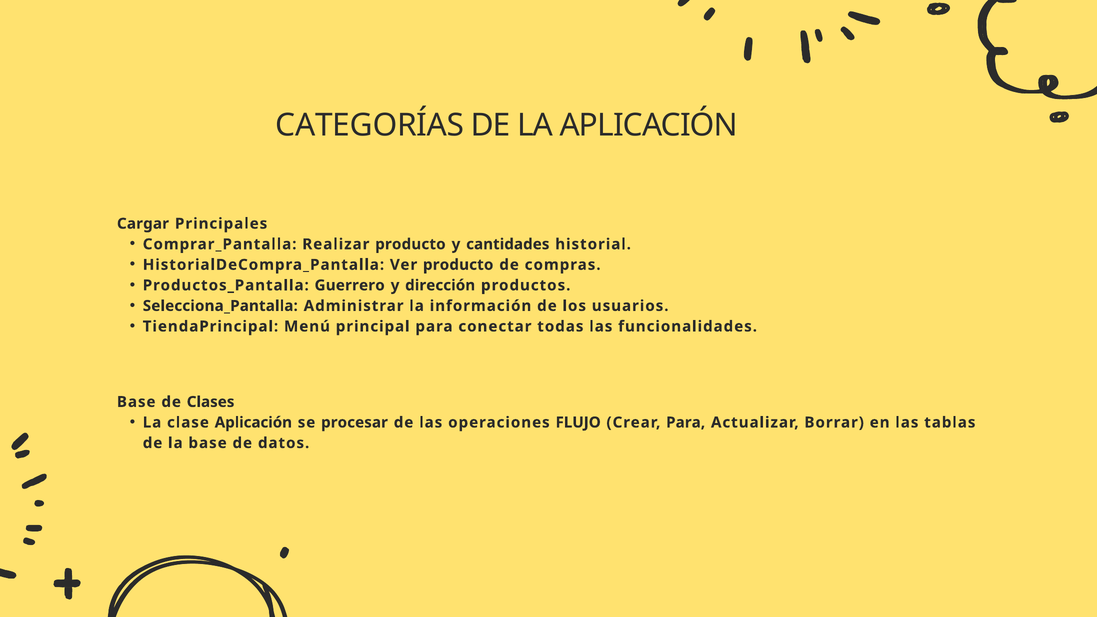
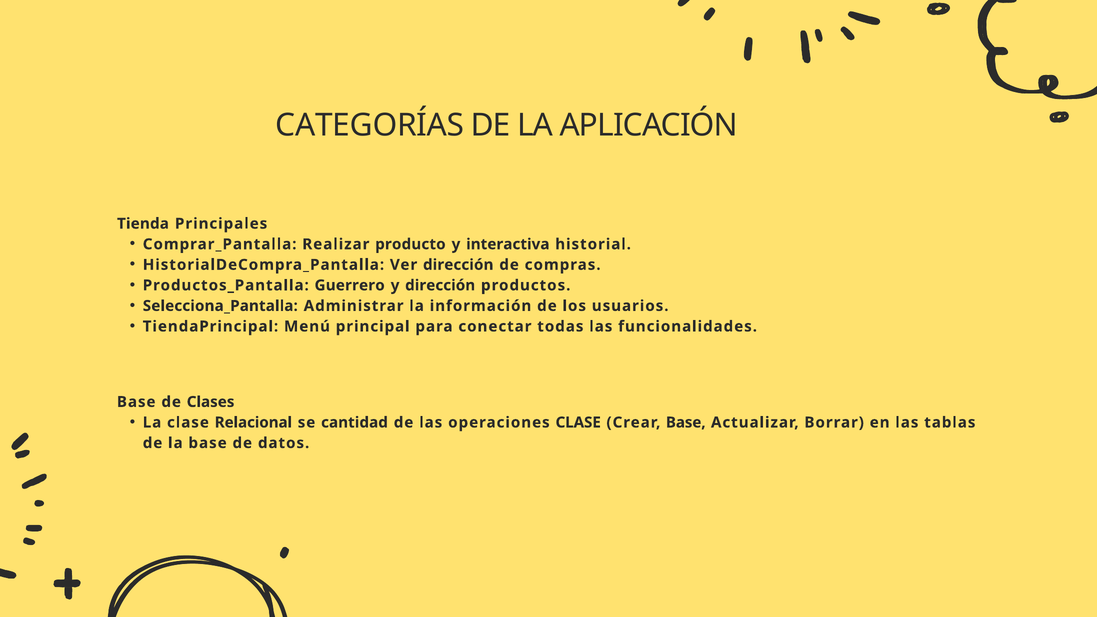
Cargar: Cargar -> Tienda (143, 224)
cantidades: cantidades -> interactiva (508, 244)
Ver producto: producto -> dirección (458, 265)
clase Aplicación: Aplicación -> Relacional (253, 423)
procesar: procesar -> cantidad (354, 423)
operaciones FLUJO: FLUJO -> CLASE (578, 423)
Crear Para: Para -> Base (686, 423)
